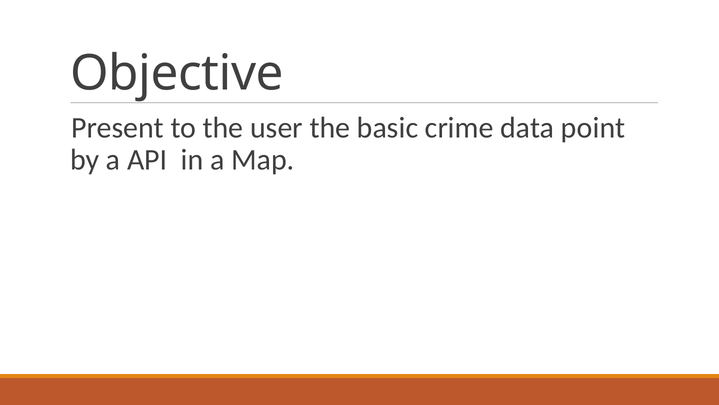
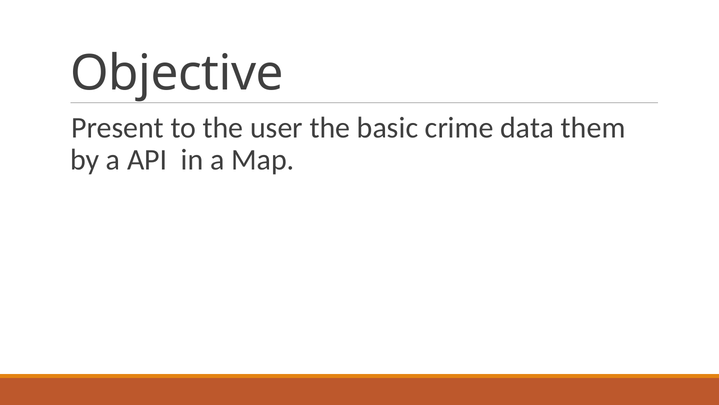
point: point -> them (593, 128)
